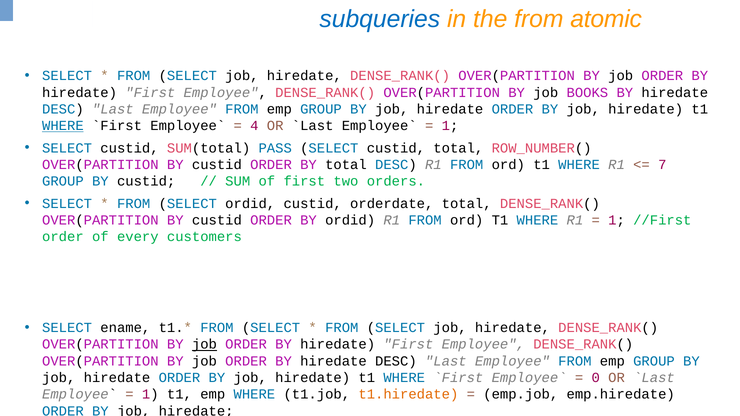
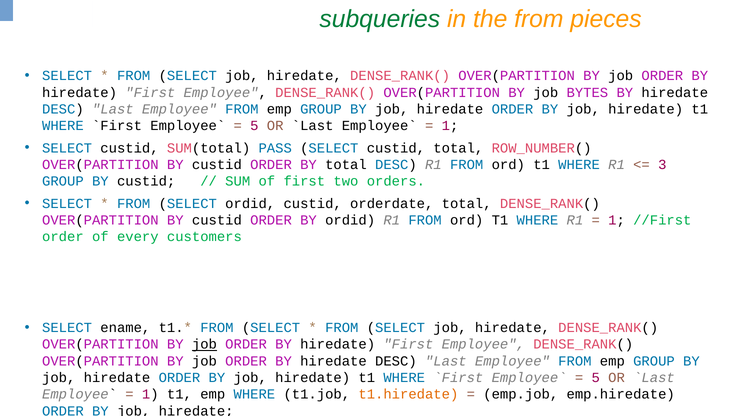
subqueries colour: blue -> green (380, 19)
atomic: atomic -> pieces (606, 19)
BOOKS: BOOKS -> BYTES (587, 93)
WHERE underline: present -> none (63, 126)
4: 4 -> 5 (254, 126)
7: 7 -> 3 (662, 165)
0: 0 -> 5 (596, 378)
